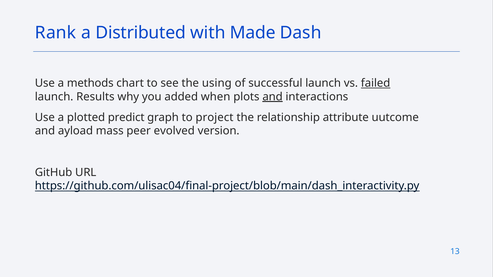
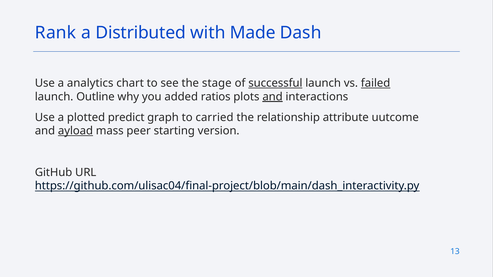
methods: methods -> analytics (90, 83)
using: using -> stage (217, 83)
successful underline: none -> present (275, 83)
Results: Results -> Outline (95, 97)
when: when -> ratios (216, 97)
project: project -> carried (215, 117)
ayload underline: none -> present (75, 131)
evolved: evolved -> starting (174, 131)
